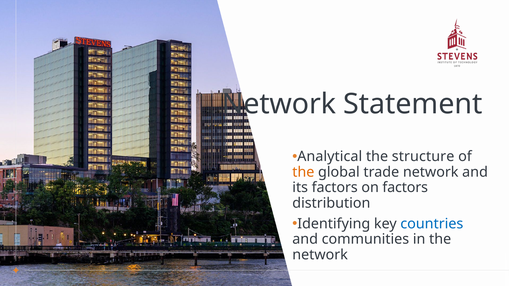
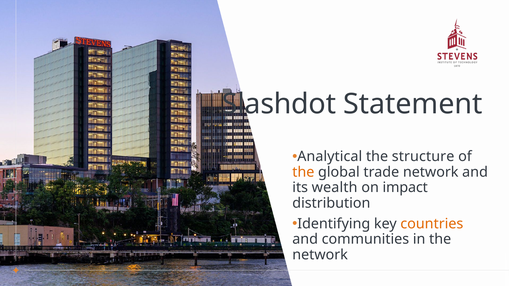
Network: Network -> Slashdot (279, 104)
its factors: factors -> wealth (335, 188)
on factors: factors -> impact (405, 188)
countries colour: blue -> orange (432, 224)
